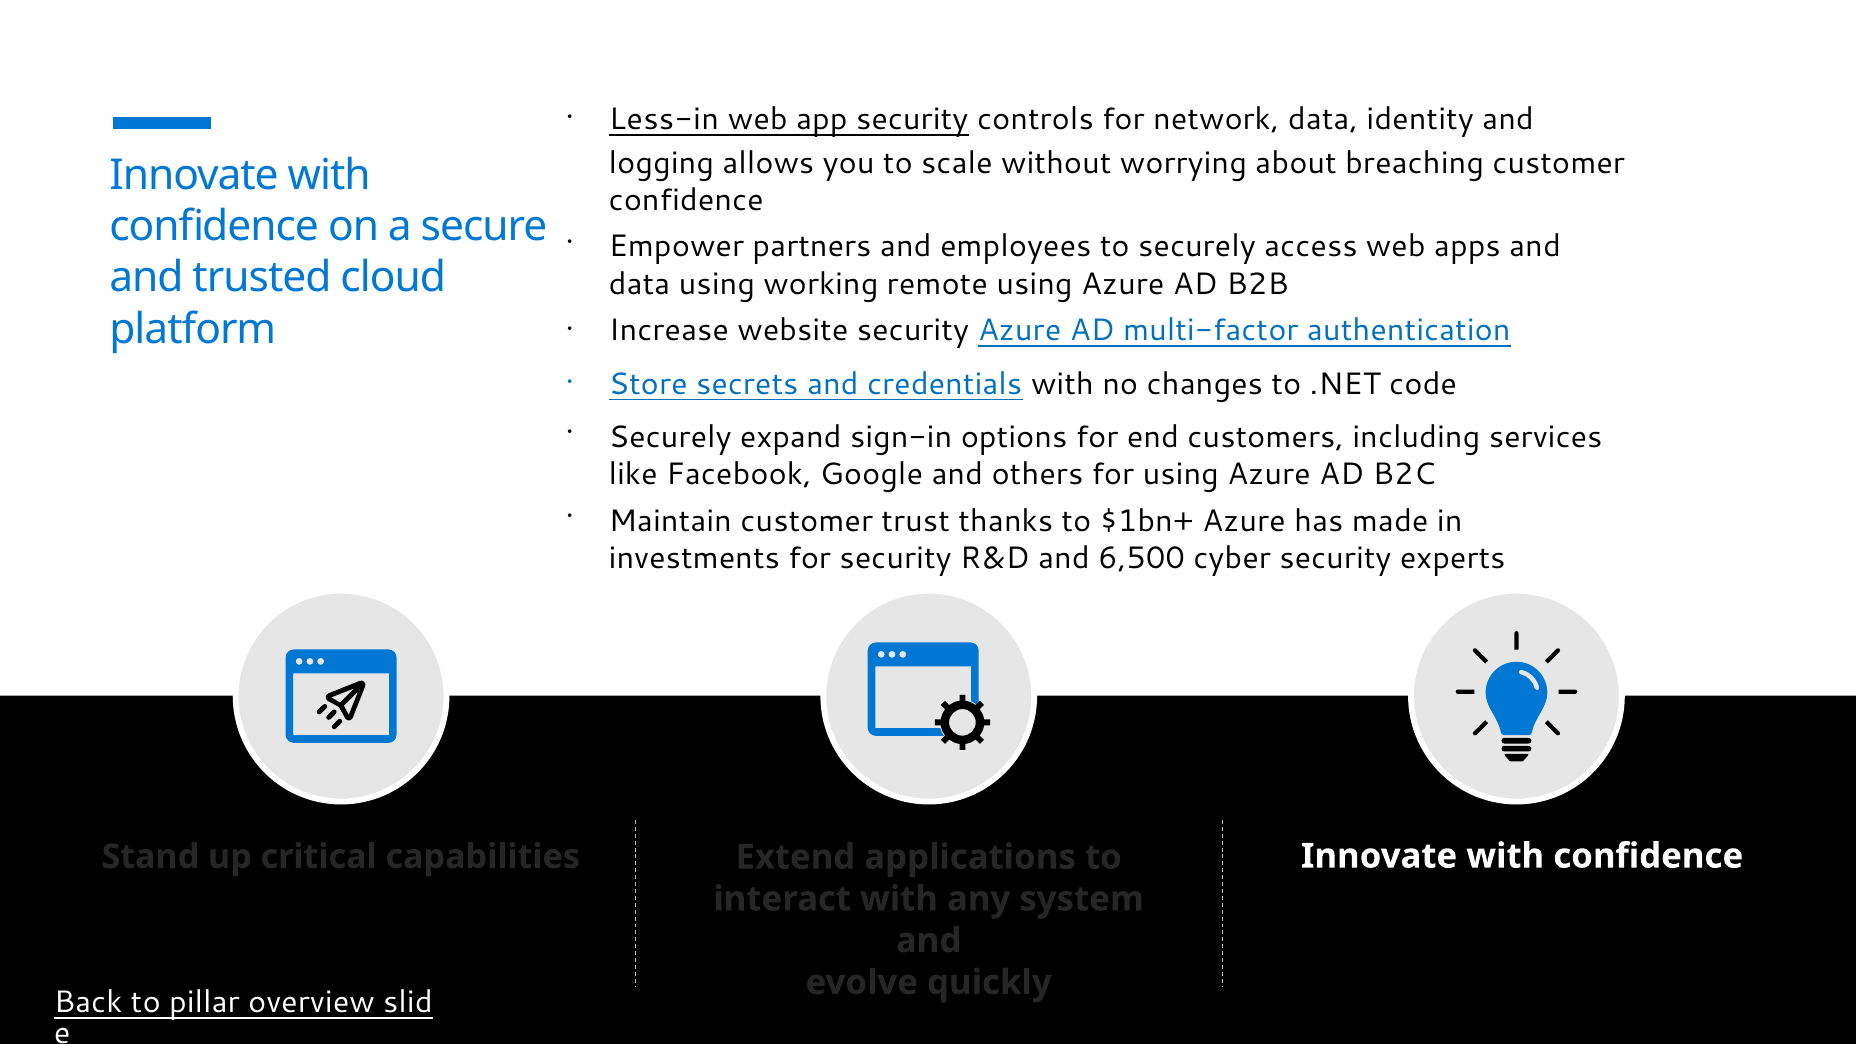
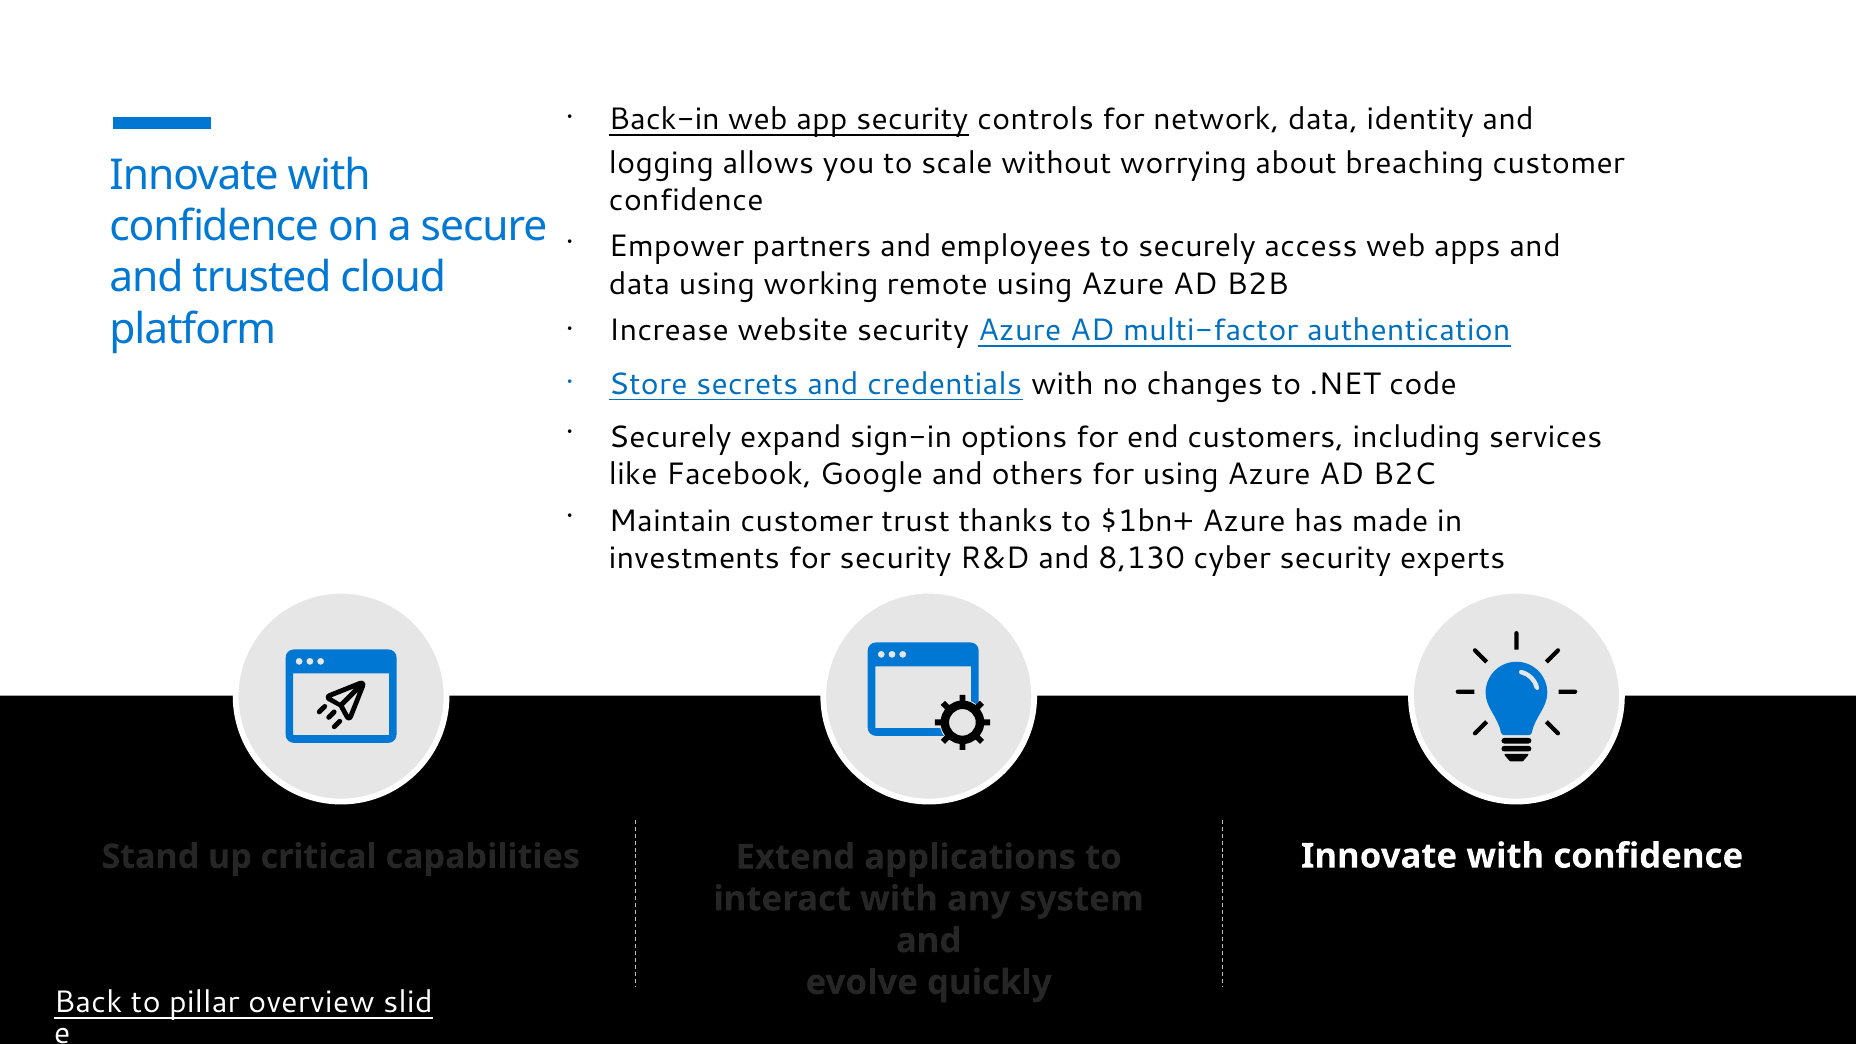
Less-in: Less-in -> Back-in (664, 119)
6,500: 6,500 -> 8,130 (1142, 558)
